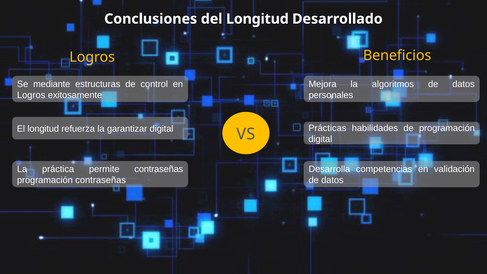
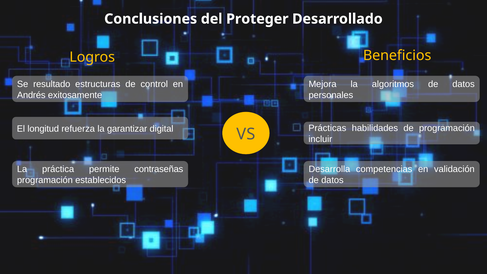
del Longitud: Longitud -> Proteger (257, 19)
mediante: mediante -> resultado (52, 84)
Logros: Logros -> Andrés (31, 95)
digital: digital -> incluir (320, 139)
programación contraseñas: contraseñas -> establecidos (101, 180)
